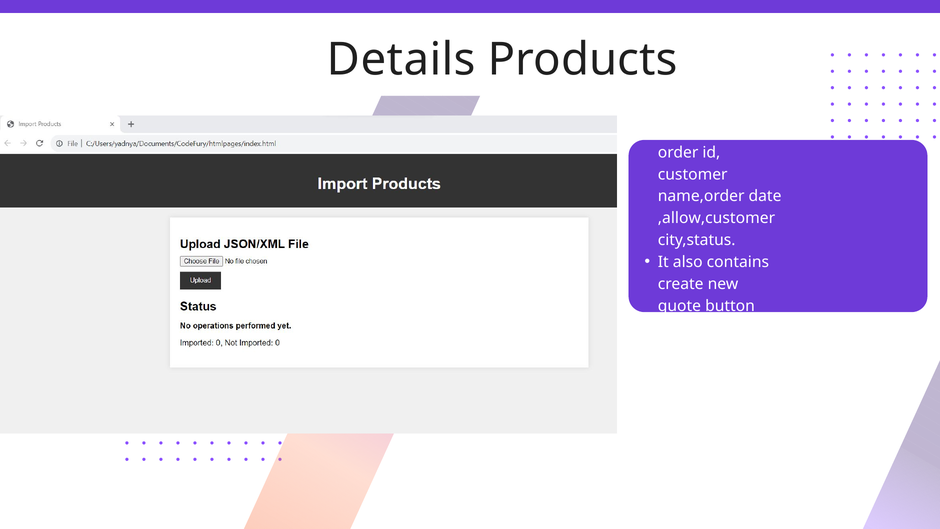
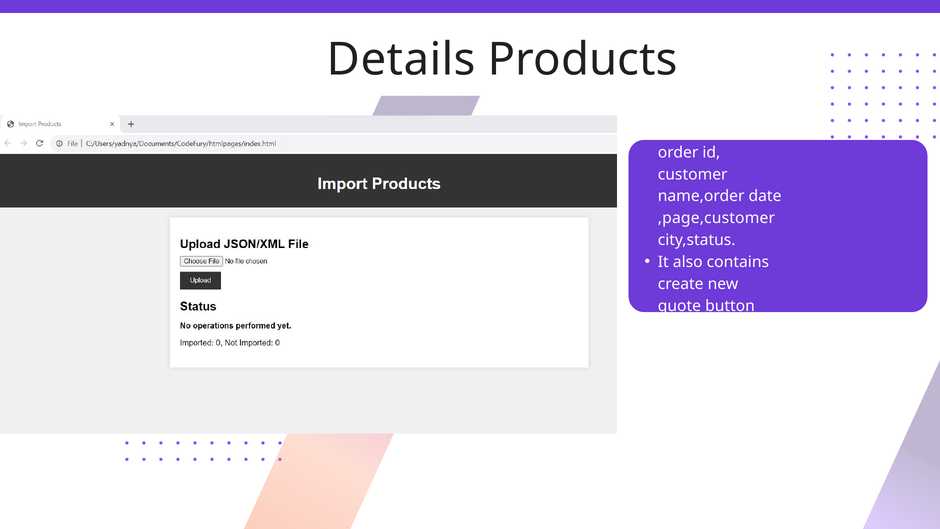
,allow,customer: ,allow,customer -> ,page,customer (716, 218)
